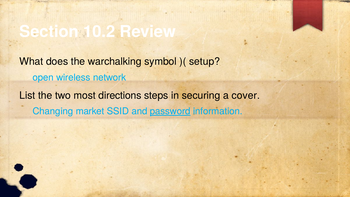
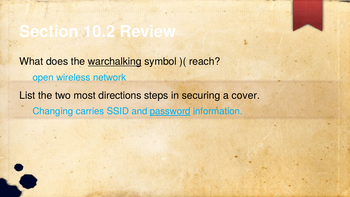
warchalking underline: none -> present (115, 62)
setup: setup -> reach (205, 62)
market: market -> carries (90, 111)
